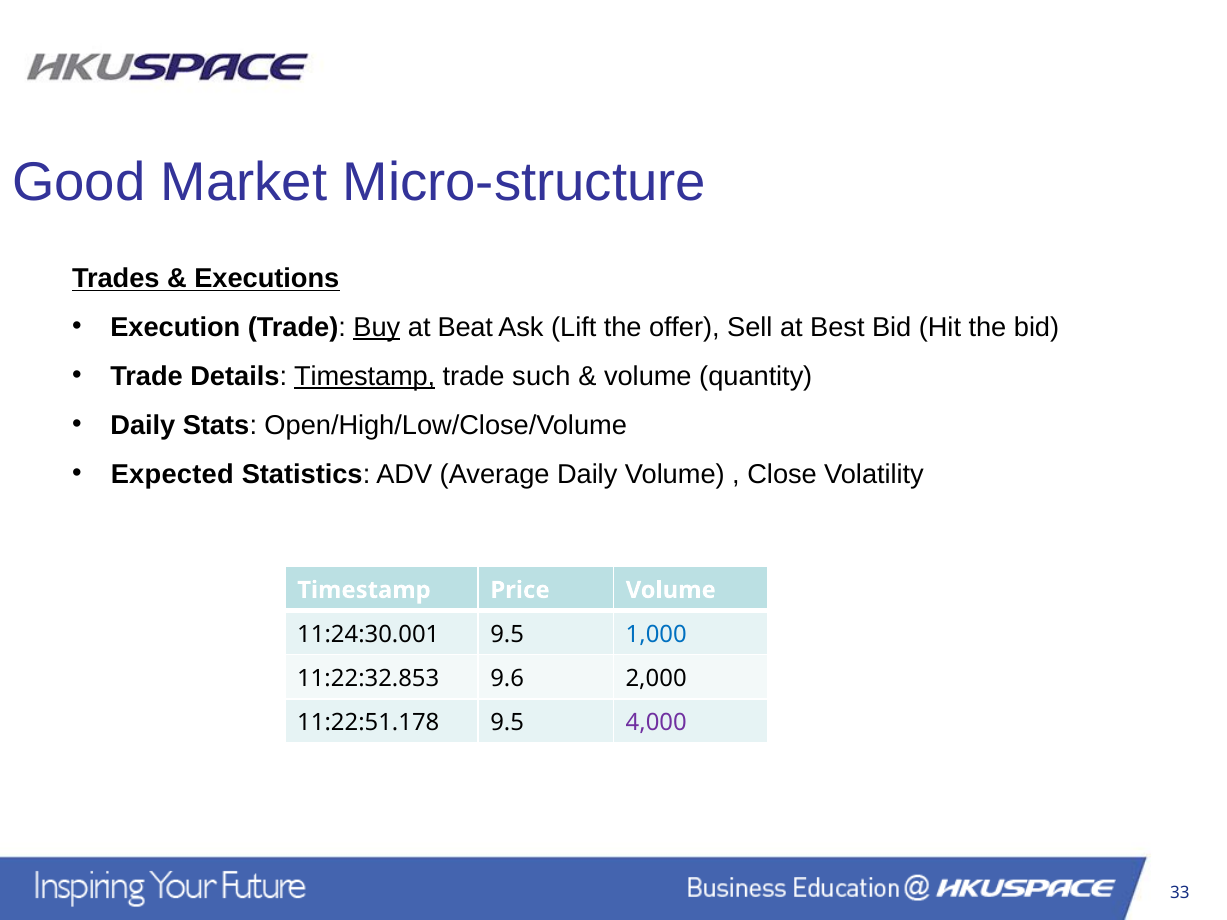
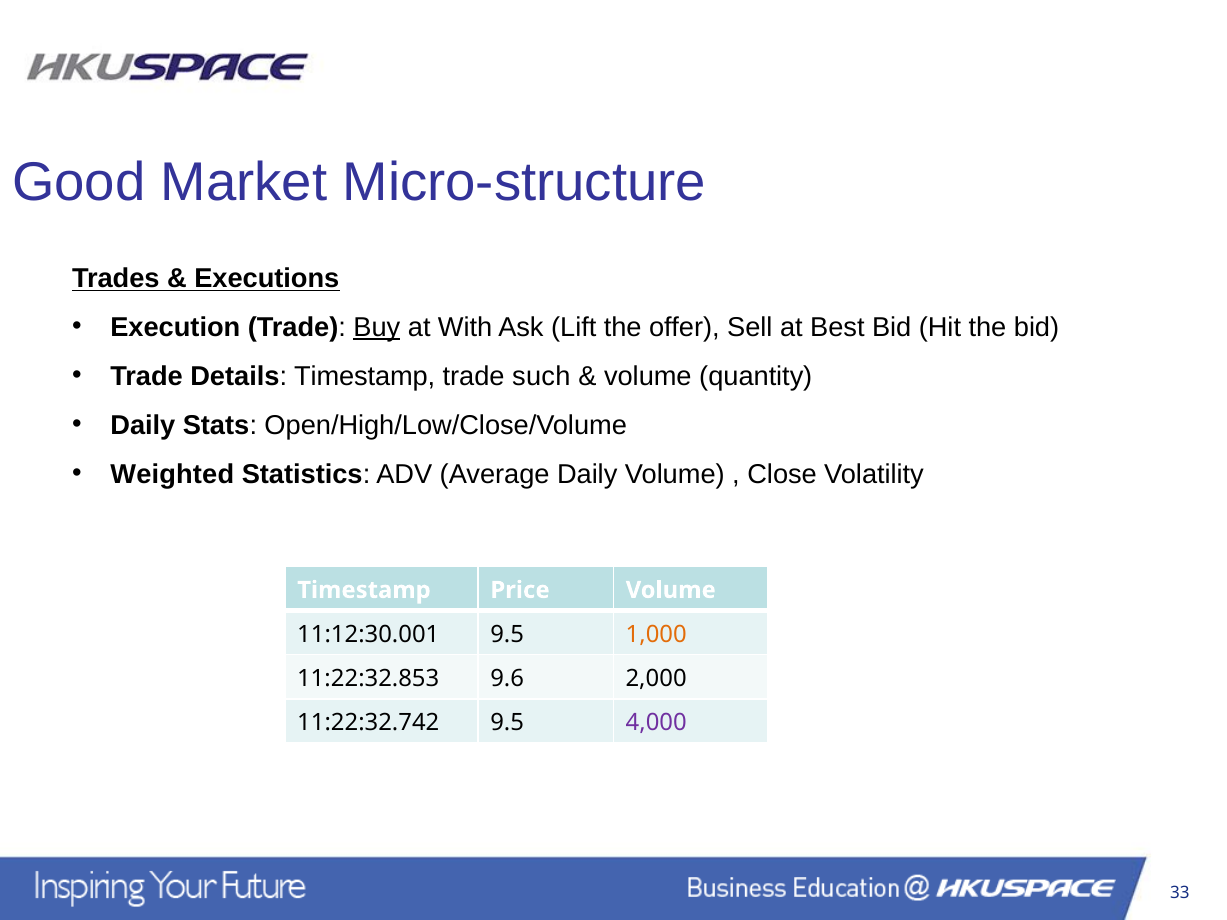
Beat: Beat -> With (465, 328)
Timestamp underline: present -> none (365, 377)
Expected: Expected -> Weighted (172, 475)
11:24:30.001: 11:24:30.001 -> 11:12:30.001 (368, 634)
1,000 colour: blue -> orange (656, 634)
11:22:51.178: 11:22:51.178 -> 11:22:32.742 (368, 723)
